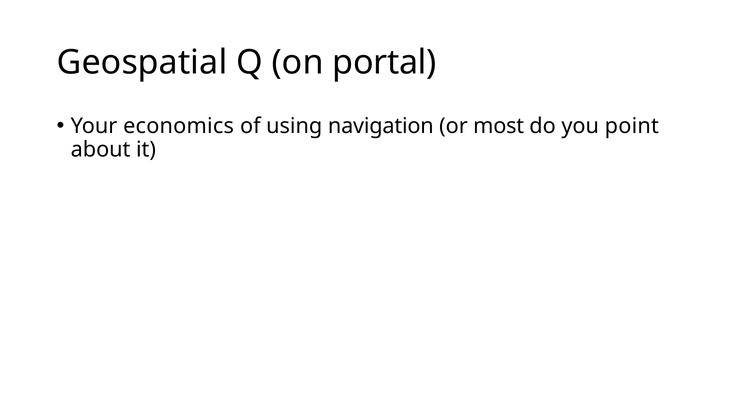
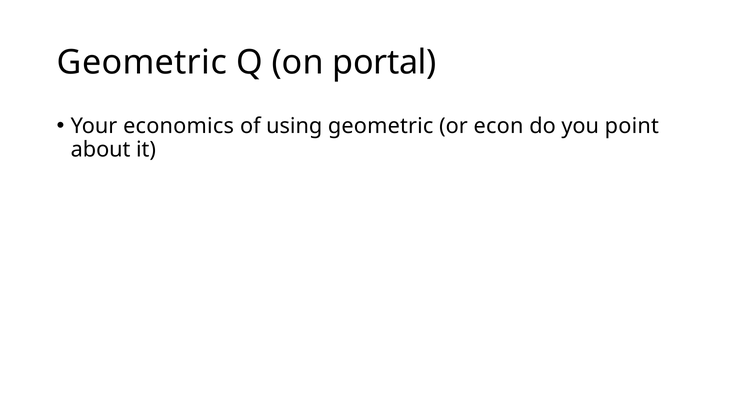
Geospatial: Geospatial -> Geometric (142, 62)
using navigation: navigation -> geometric (381, 126)
most: most -> econ (498, 126)
